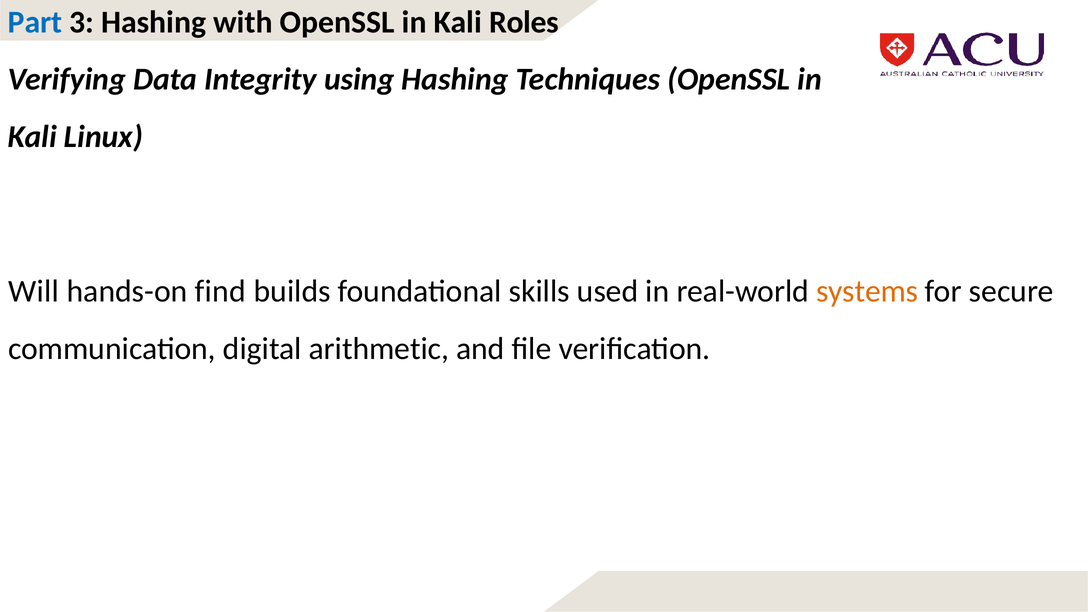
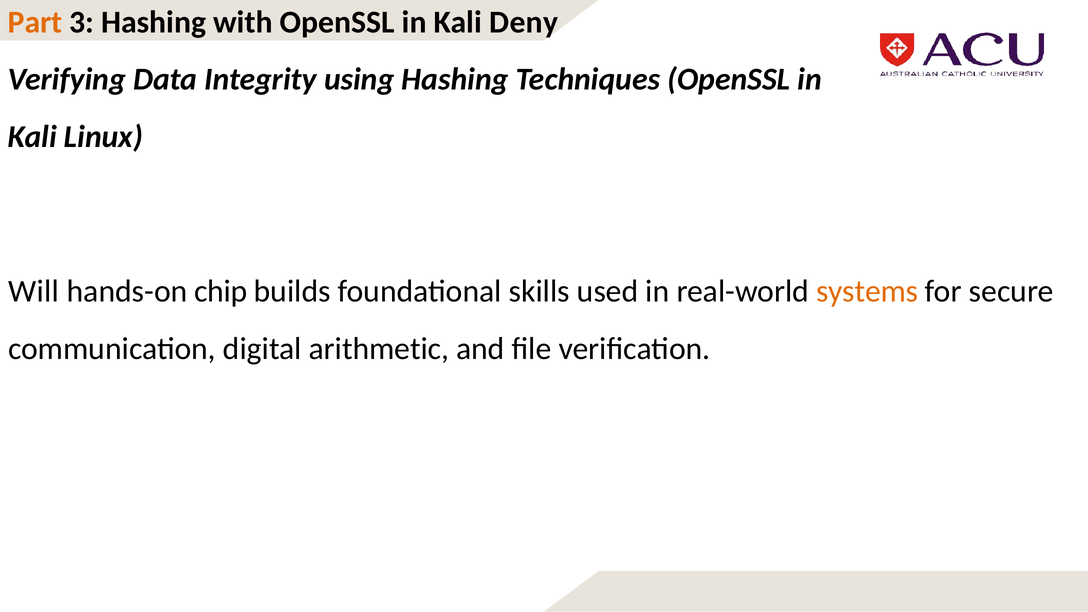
Part colour: blue -> orange (35, 22)
Roles: Roles -> Deny (524, 22)
find: find -> chip (221, 291)
